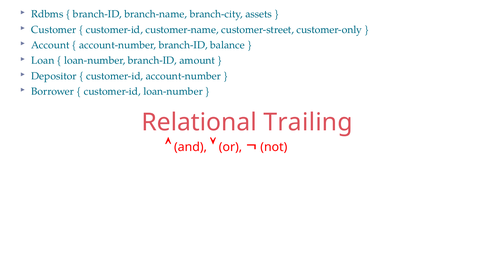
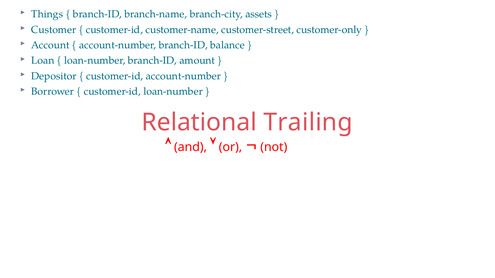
Rdbms: Rdbms -> Things (47, 14)
